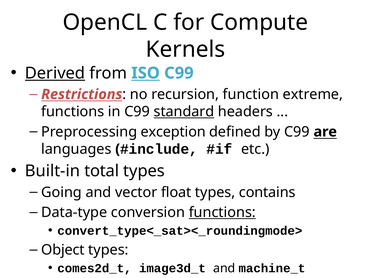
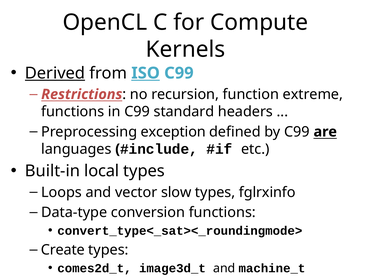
standard underline: present -> none (184, 112)
total: total -> local (102, 171)
Going: Going -> Loops (61, 192)
float: float -> slow (176, 192)
contains: contains -> fglrxinfo (267, 192)
functions underline: present -> none (222, 213)
Object: Object -> Create (63, 250)
